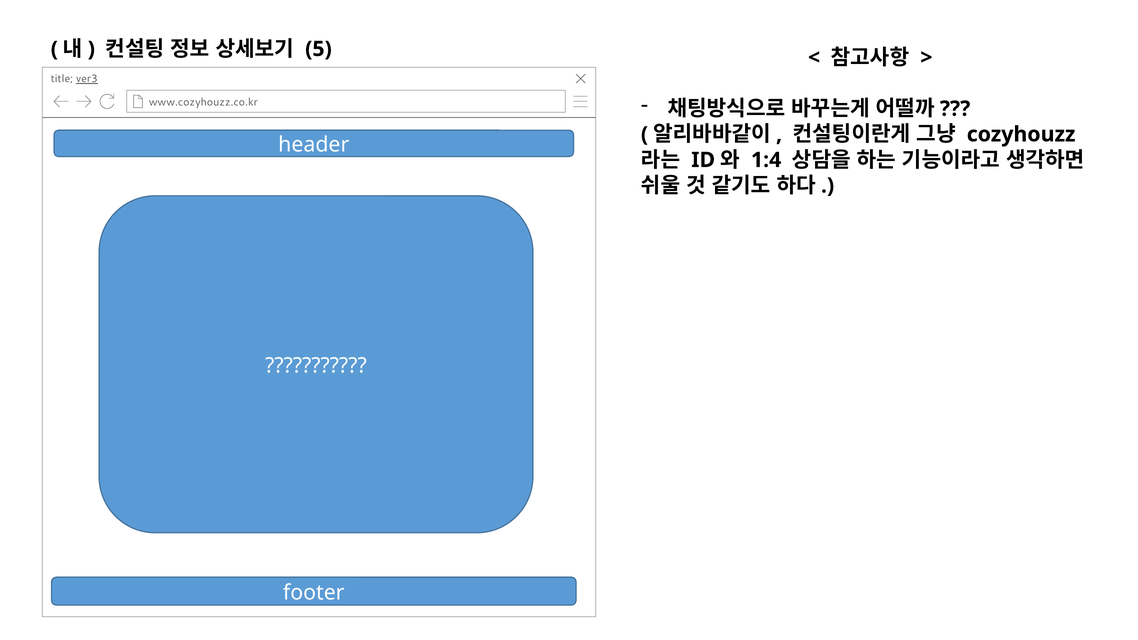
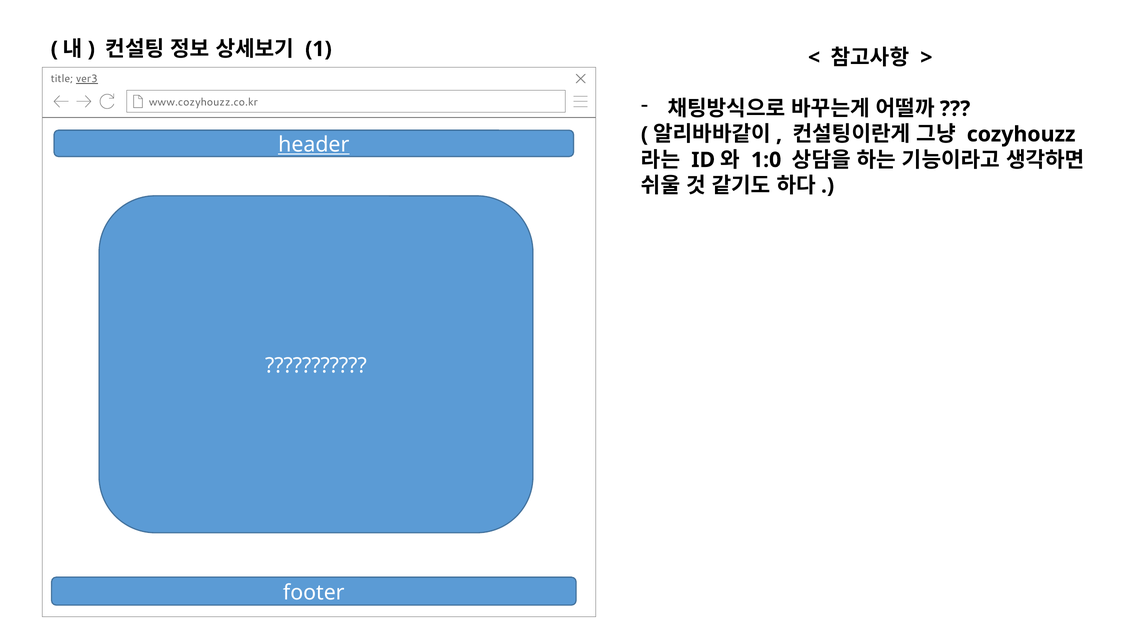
5: 5 -> 1 (318, 49)
header underline: none -> present (314, 145)
1:4: 1:4 -> 1:0 (766, 160)
